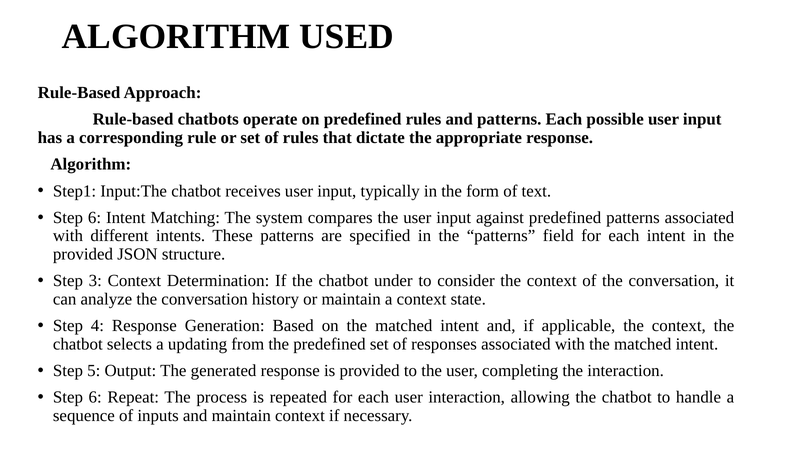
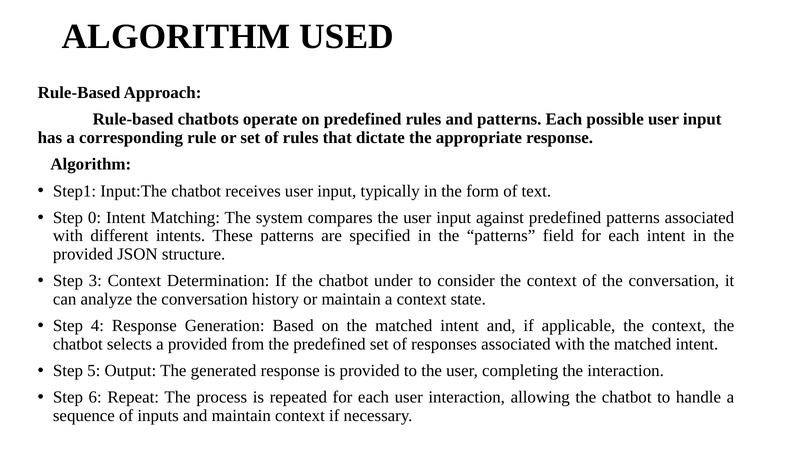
6: 6 -> 0 (94, 218)
a updating: updating -> provided (198, 344)
